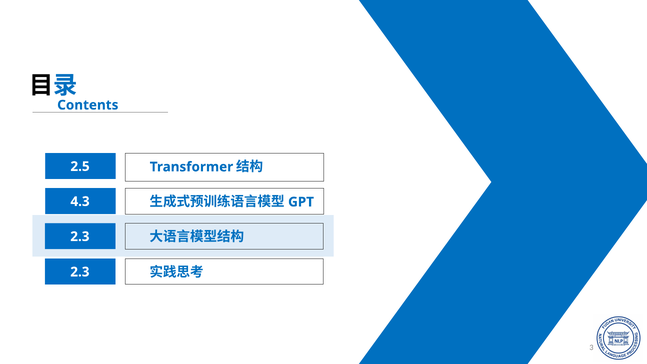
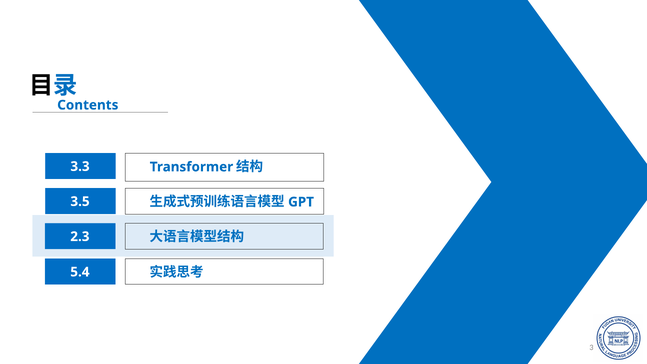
2.5: 2.5 -> 3.3 (80, 166)
4.3: 4.3 -> 3.5 (80, 201)
2.3: 2.3 -> 5.4 (80, 272)
